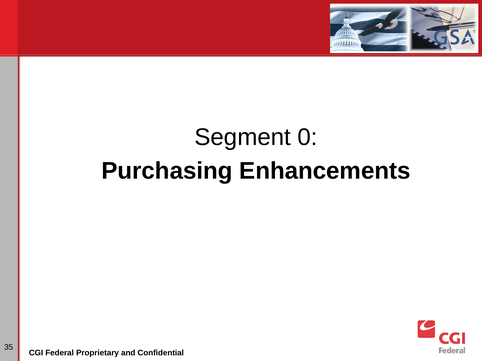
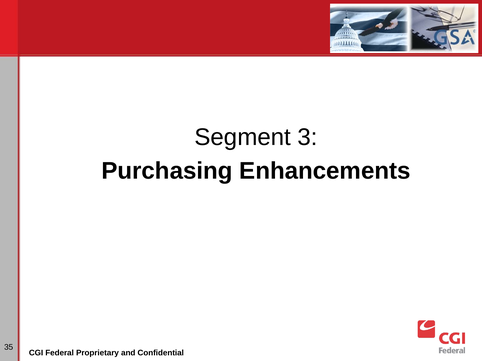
0: 0 -> 3 (308, 137)
